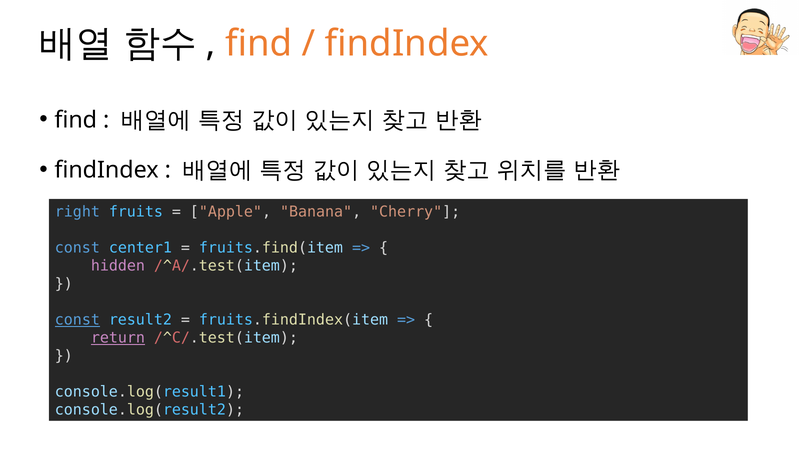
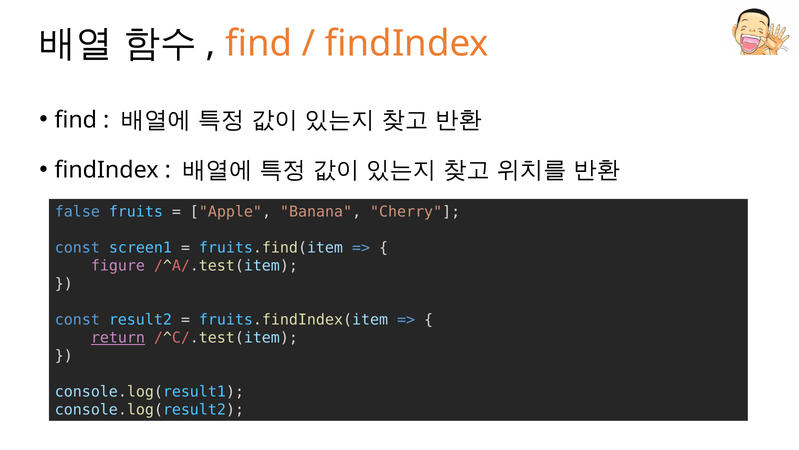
right: right -> false (77, 212)
center1: center1 -> screen1 (140, 248)
hidden: hidden -> figure (118, 266)
const underline: present -> none (77, 320)
